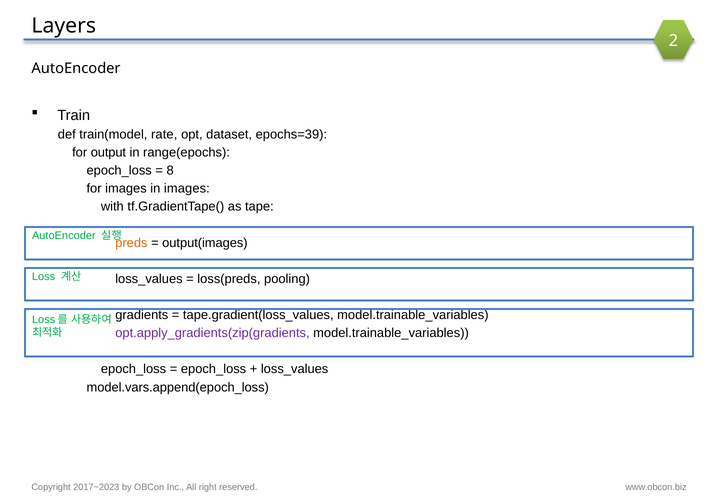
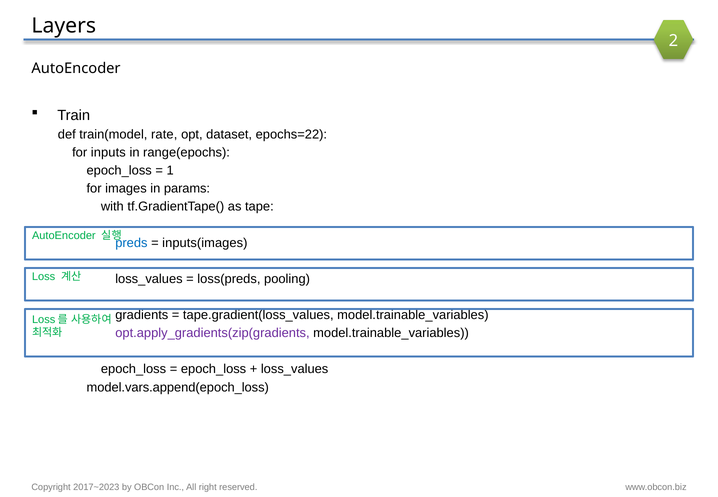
epochs=39: epochs=39 -> epochs=22 (291, 135)
output: output -> inputs (108, 153)
8: 8 -> 1 (170, 171)
in images: images -> params (187, 189)
preds colour: orange -> blue (131, 243)
output(images: output(images -> inputs(images (205, 243)
